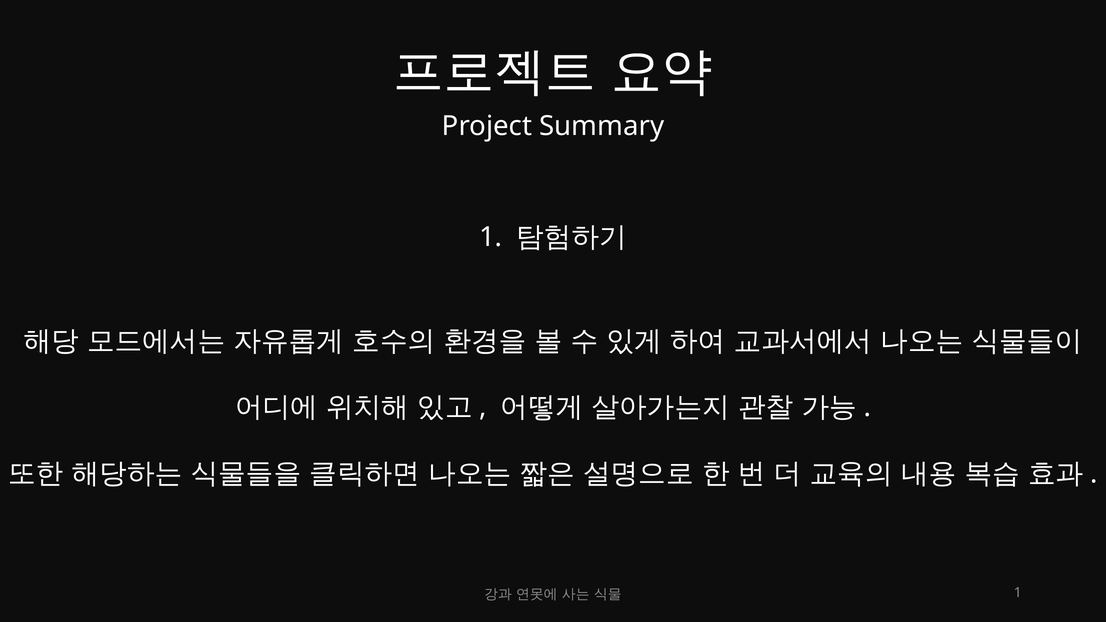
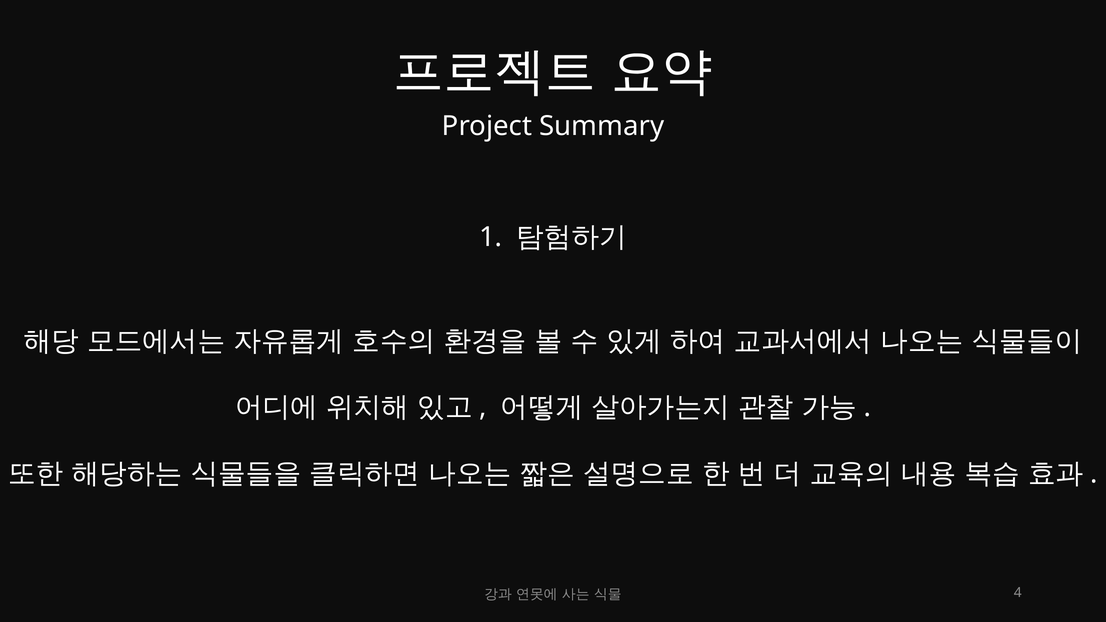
1: 1 -> 4 (1018, 593)
